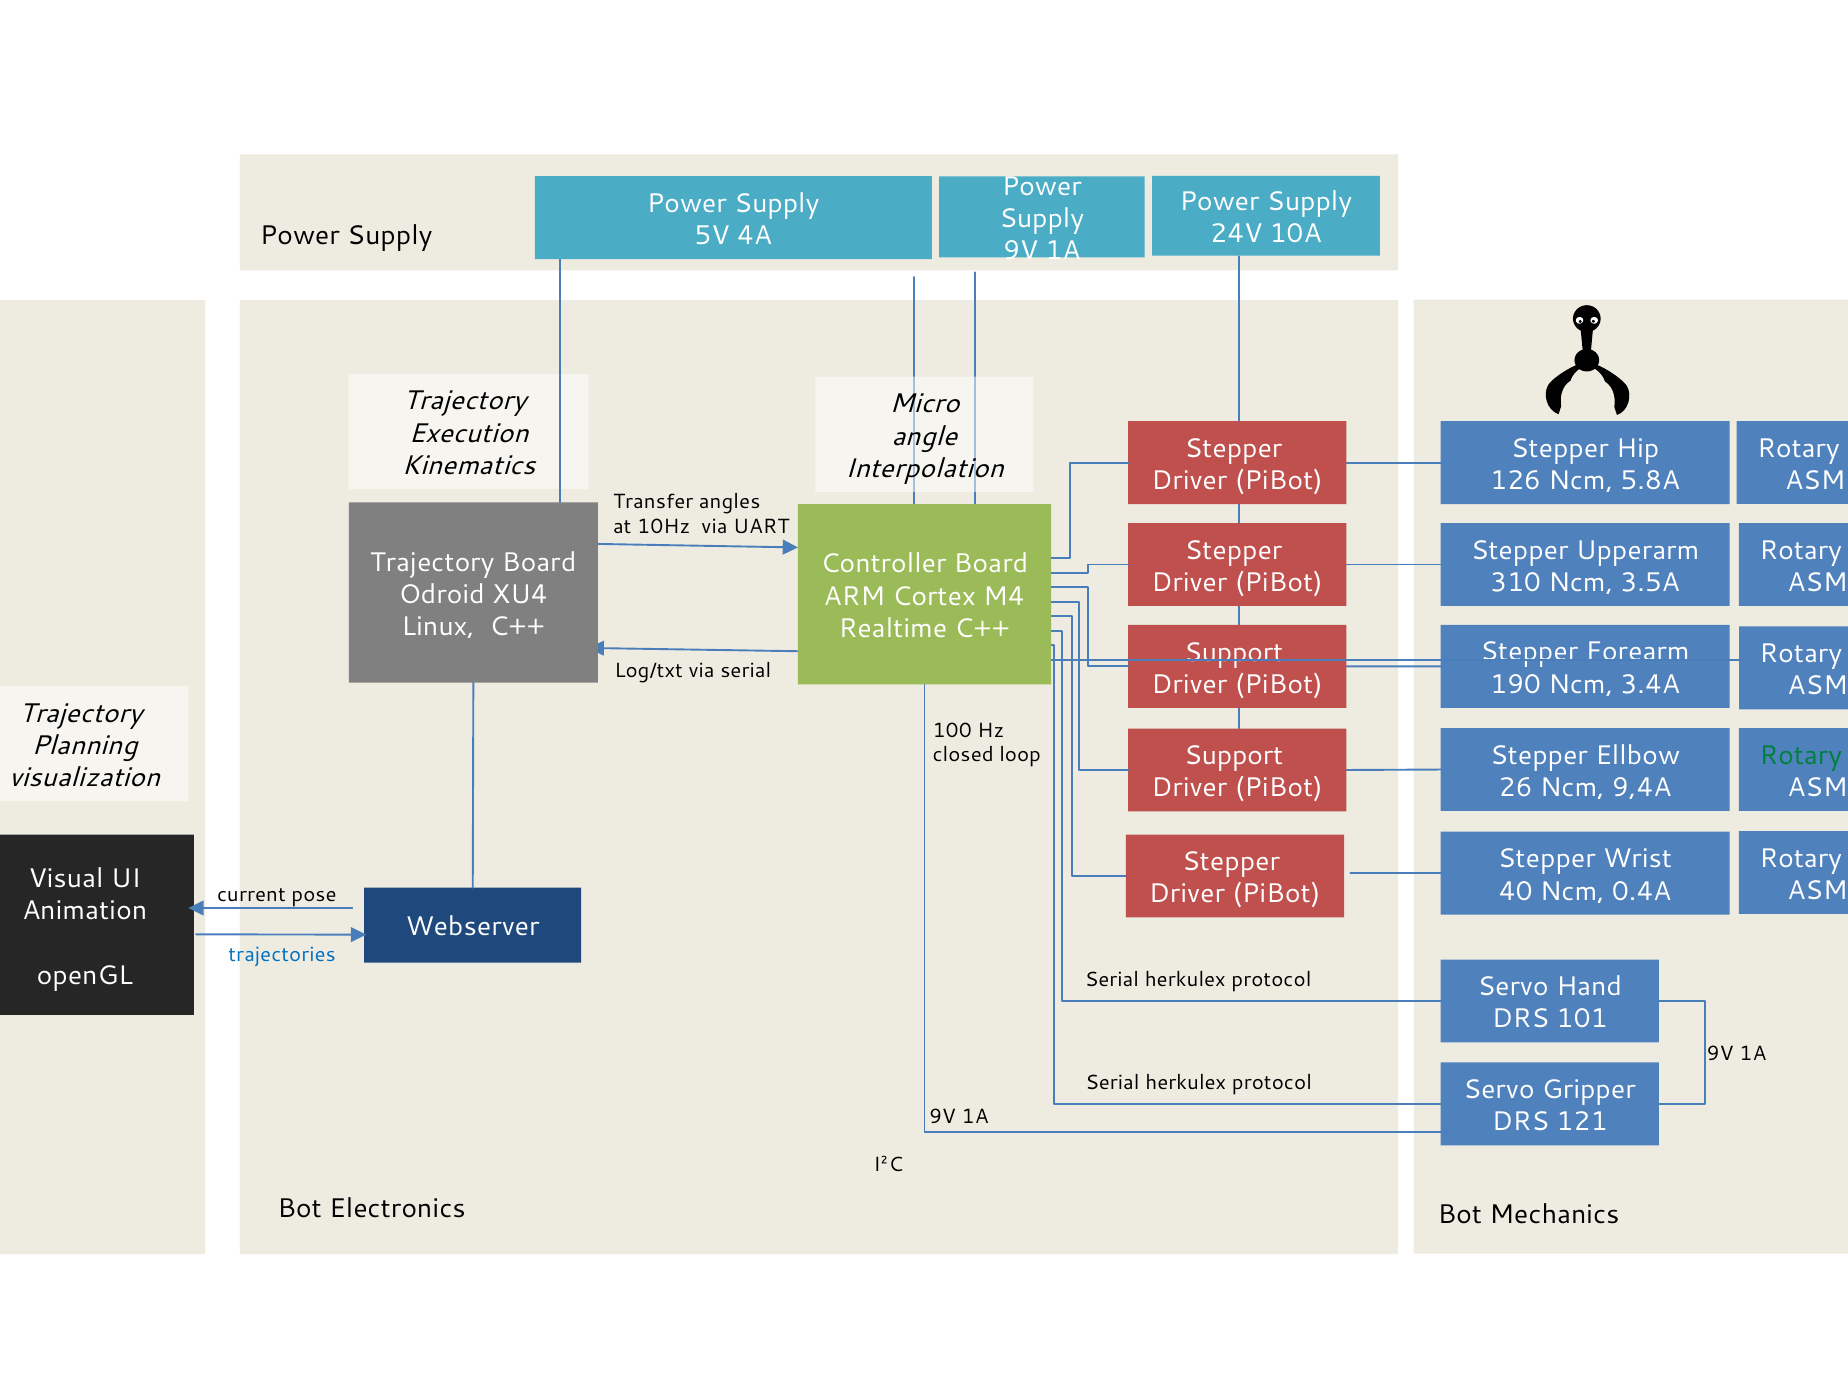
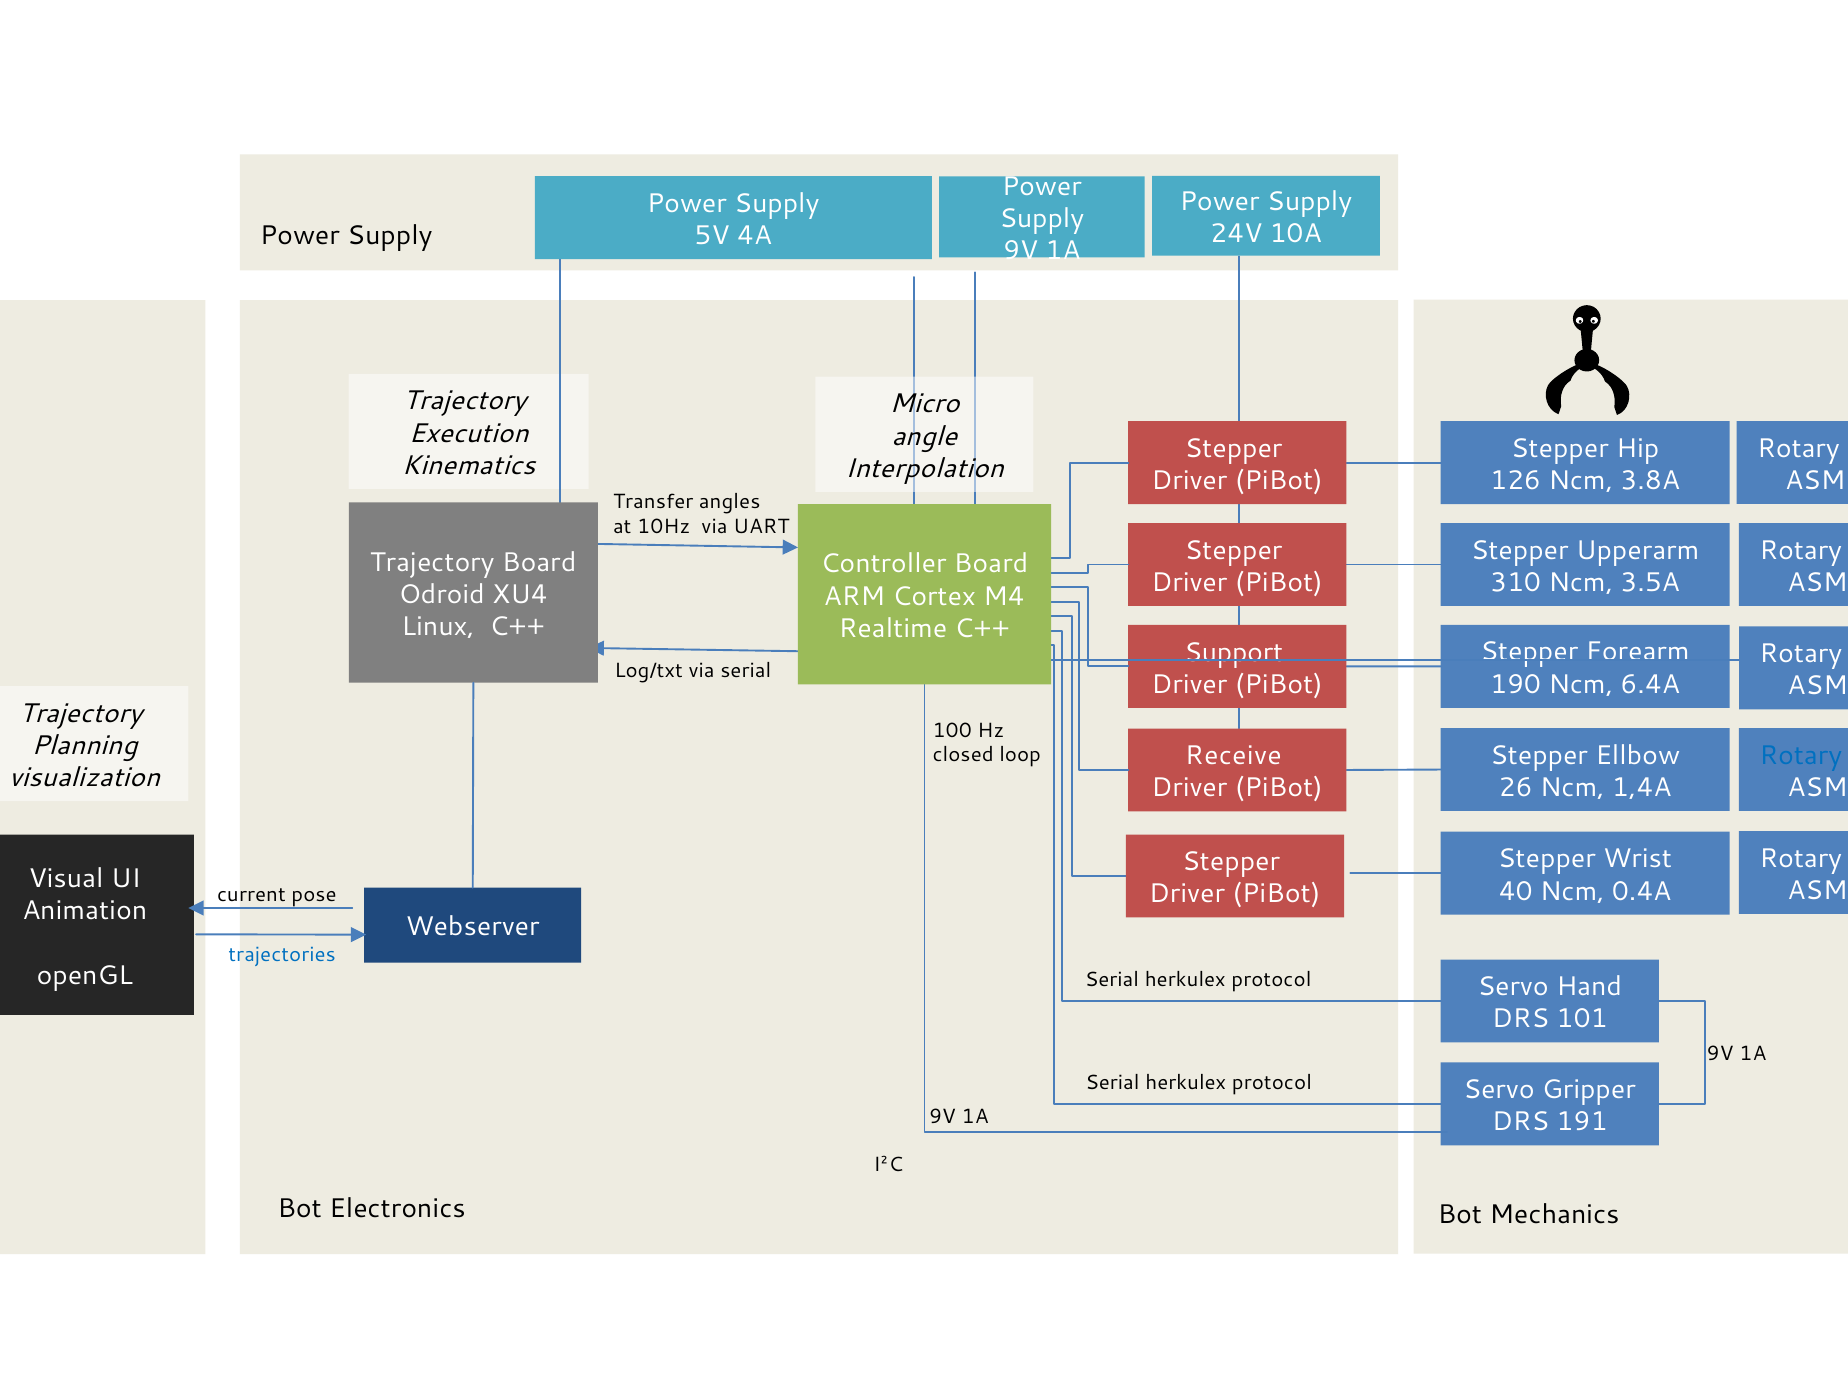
5.8A: 5.8A -> 3.8A (1650, 481)
3.4A: 3.4A -> 6.4A (1650, 684)
Rotary colour: green -> blue (1801, 755)
Support: Support -> Receive (1233, 756)
9,4A: 9,4A -> 1,4A (1642, 788)
121: 121 -> 191 (1582, 1122)
